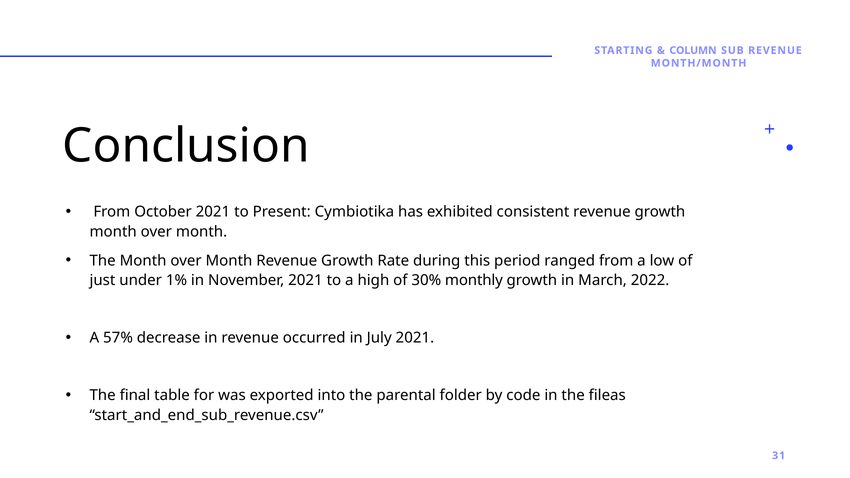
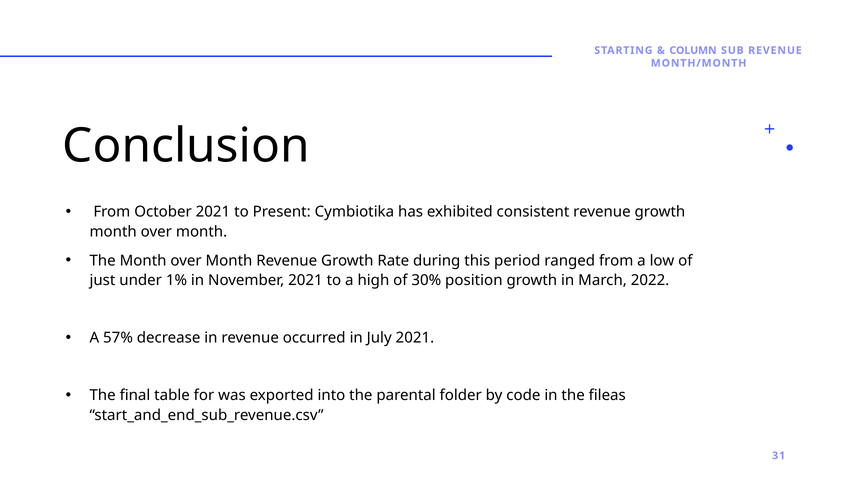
monthly: monthly -> position (474, 281)
